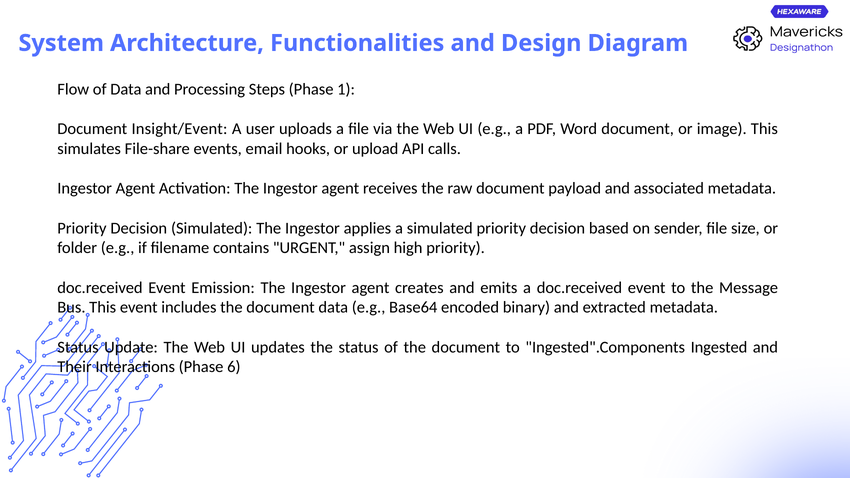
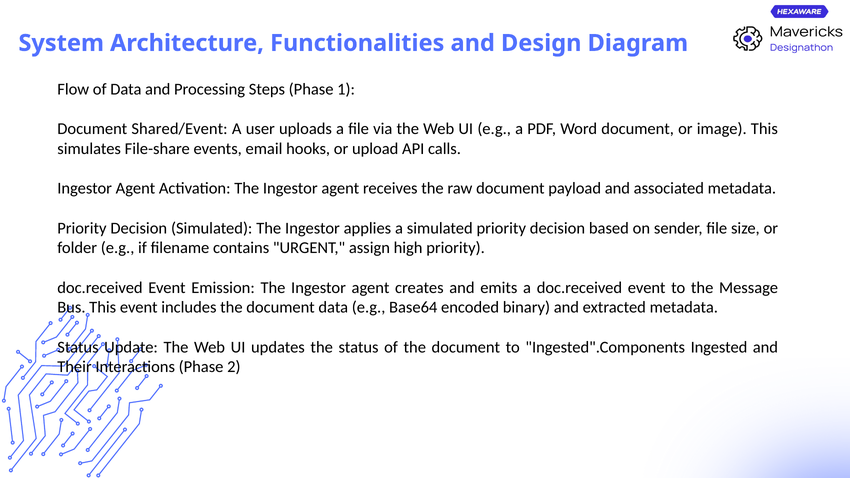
Insight/Event: Insight/Event -> Shared/Event (180, 129)
6: 6 -> 2 (234, 367)
